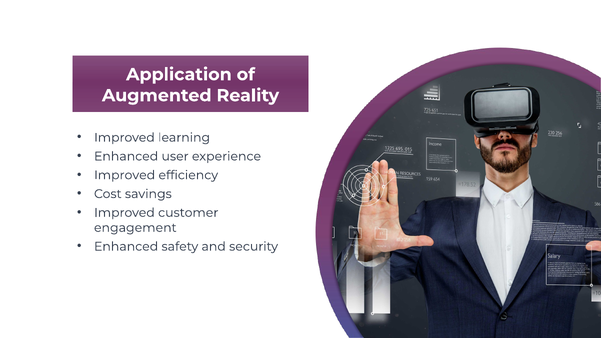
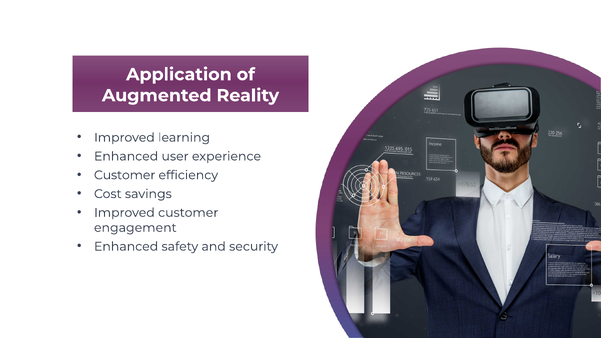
Improved: Improved -> Customer (125, 175)
